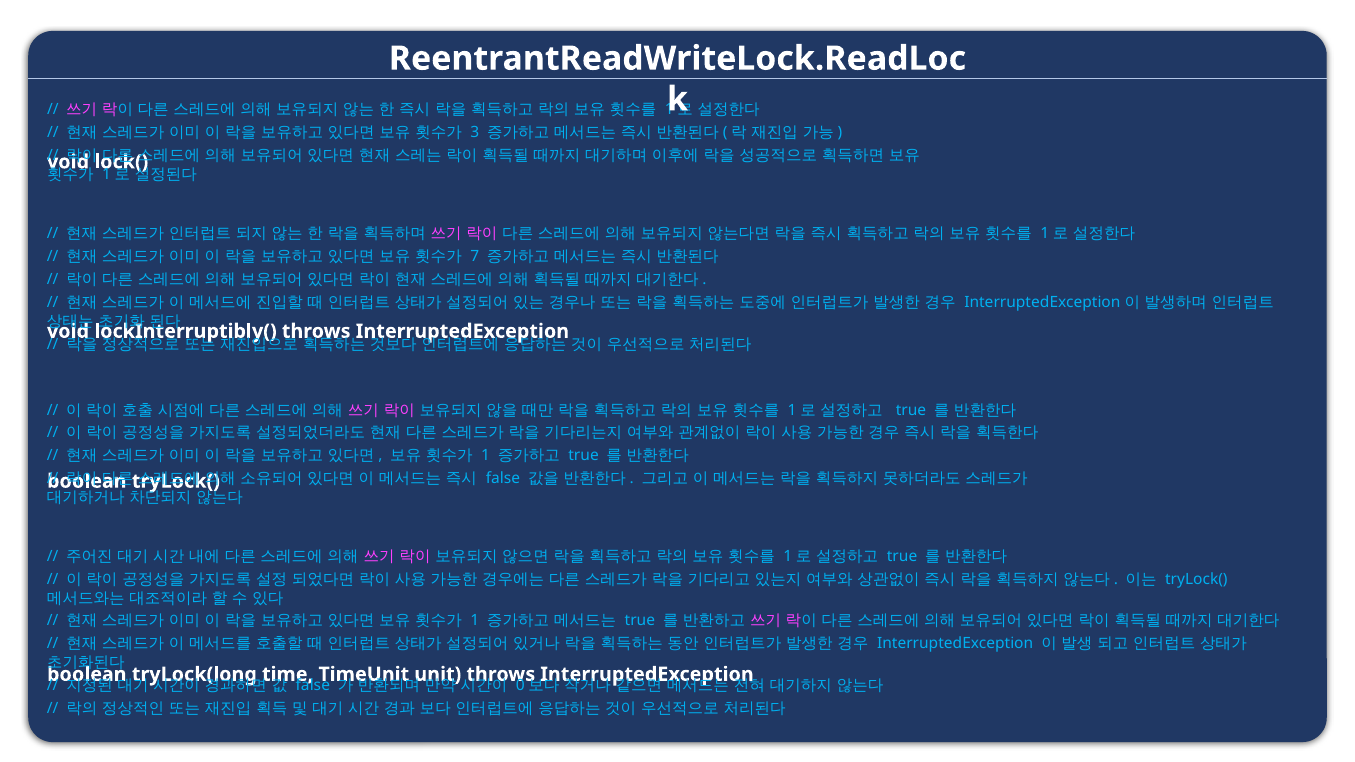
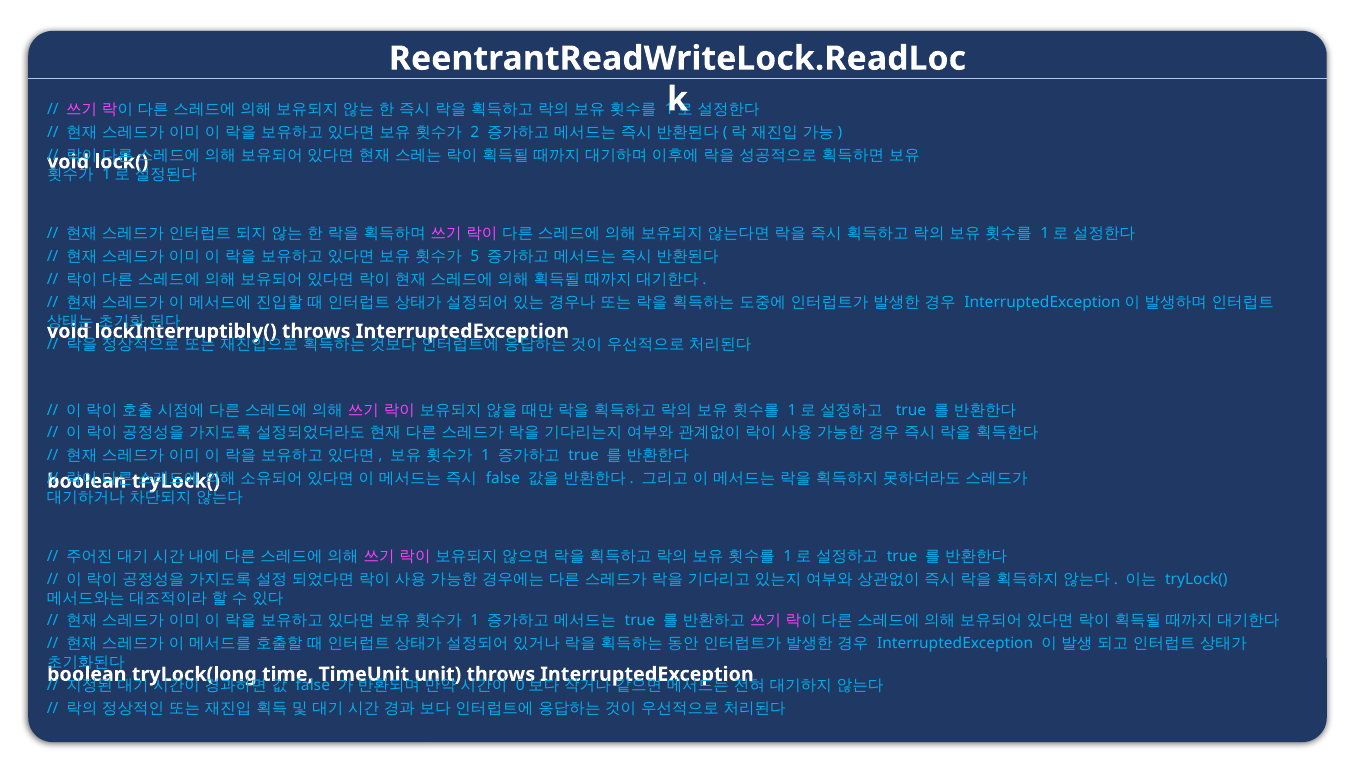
3: 3 -> 2 (475, 133)
7: 7 -> 5 (475, 257)
